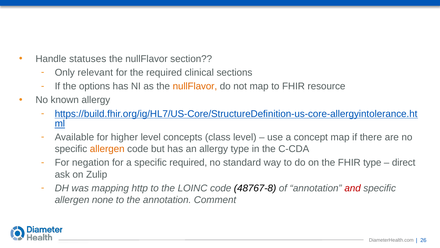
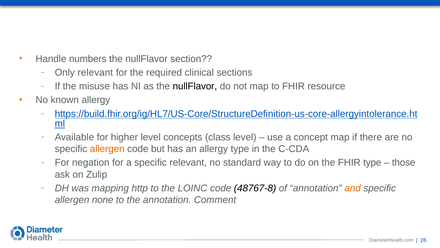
statuses: statuses -> numbers (88, 59)
options: options -> misuse (95, 86)
nullFlavor colour: orange -> black (195, 86)
specific required: required -> relevant (188, 162)
direct: direct -> those (404, 162)
and colour: red -> orange (353, 188)
